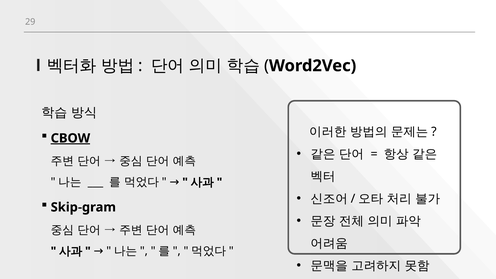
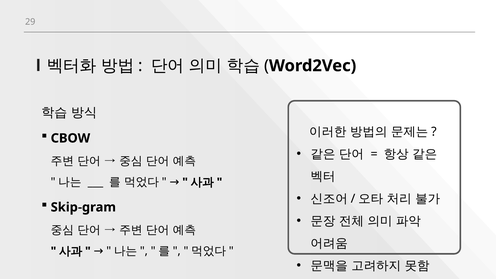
CBOW underline: present -> none (70, 138)
